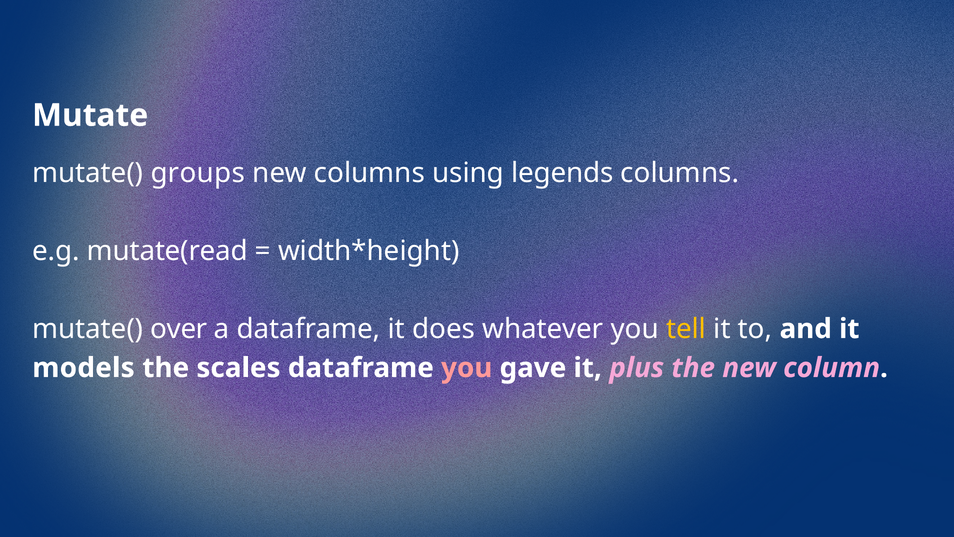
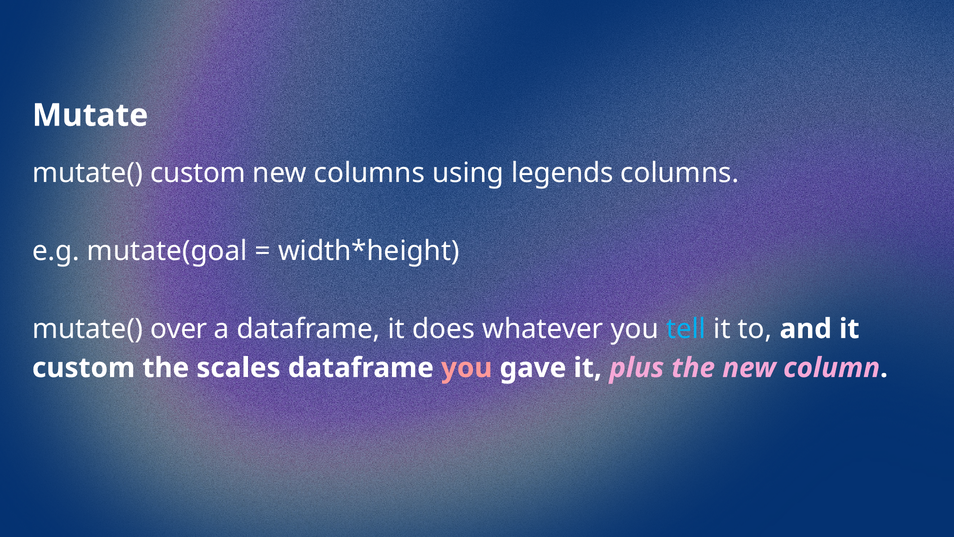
mutate( groups: groups -> custom (198, 173)
mutate(read: mutate(read -> mutate(goal (167, 251)
tell colour: yellow -> light blue (686, 329)
models: models -> custom (84, 368)
